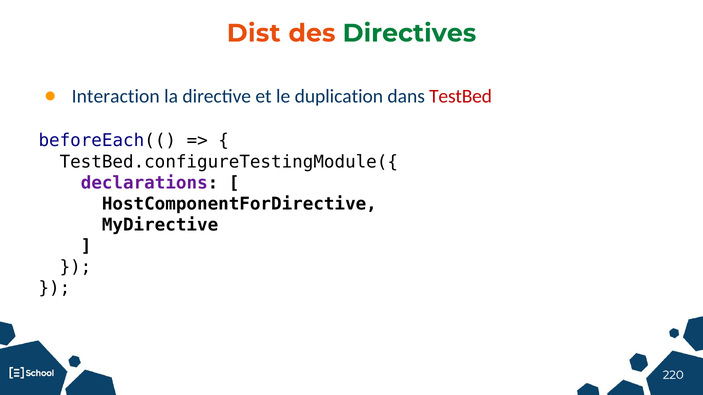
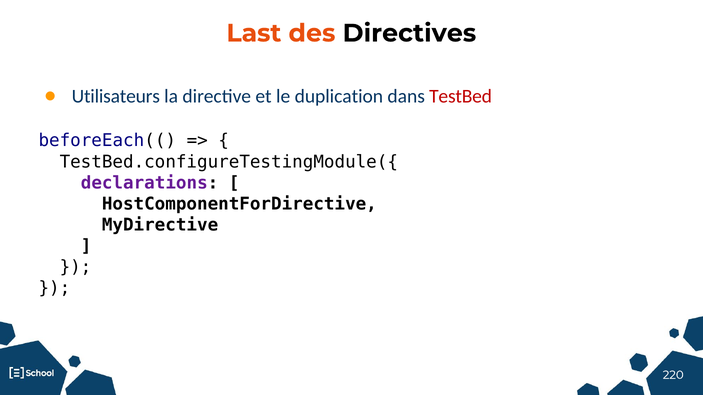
Dist: Dist -> Last (254, 33)
Directives colour: green -> black (409, 33)
Interaction: Interaction -> Utilisateurs (116, 96)
